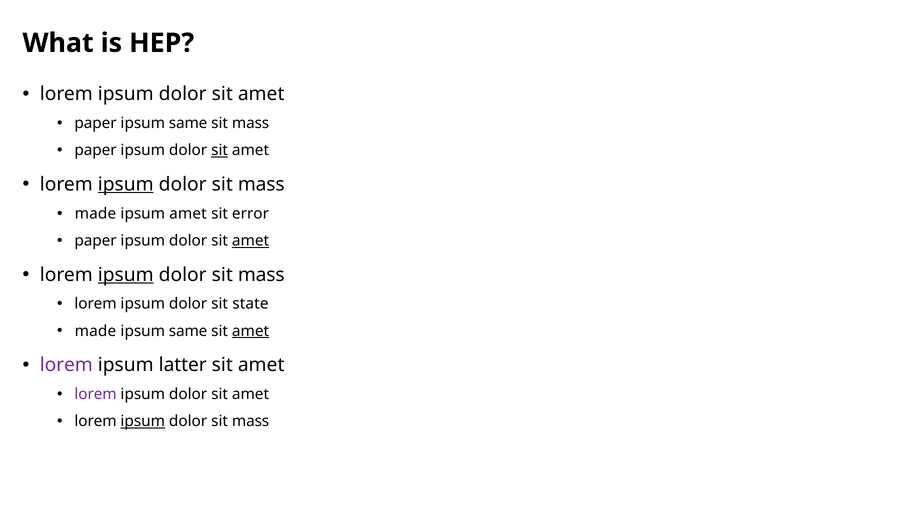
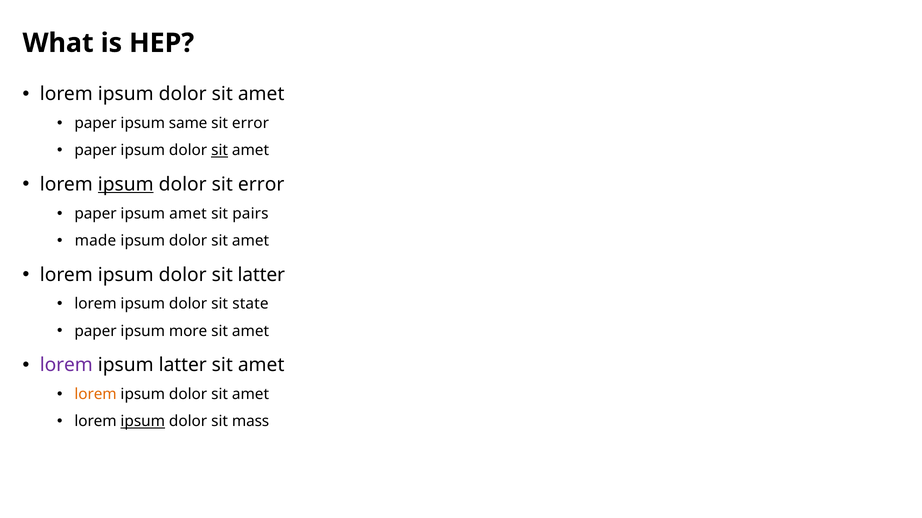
mass: mass -> error (250, 123)
mass: mass -> error (261, 185)
made: made -> paper (96, 214)
error: error -> pairs (250, 214)
paper: paper -> made (95, 241)
amet underline: present -> none (251, 241)
ipsum underline: present -> none (126, 275)
mass: mass -> latter (261, 275)
made: made -> paper (96, 331)
same: same -> more (188, 331)
amet underline: present -> none (251, 331)
lorem colour: purple -> orange (96, 395)
